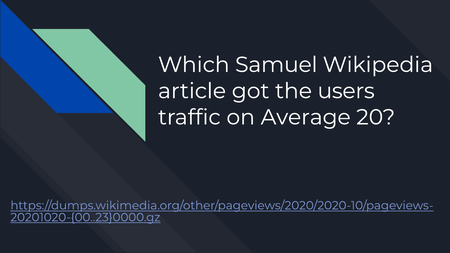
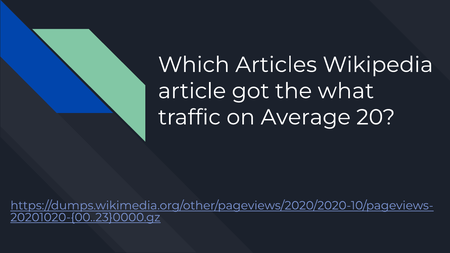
Samuel: Samuel -> Articles (276, 65)
users: users -> what (346, 91)
